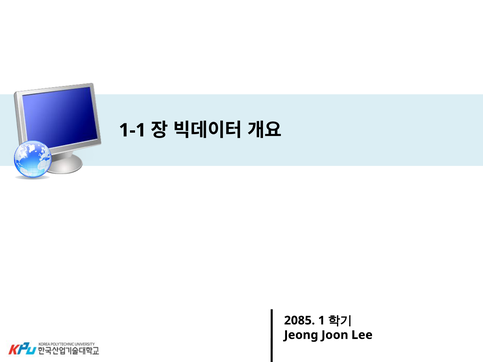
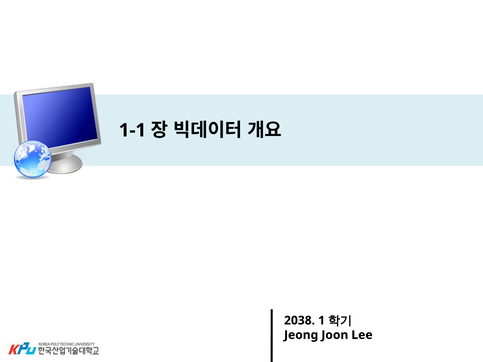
2085: 2085 -> 2038 (300, 321)
